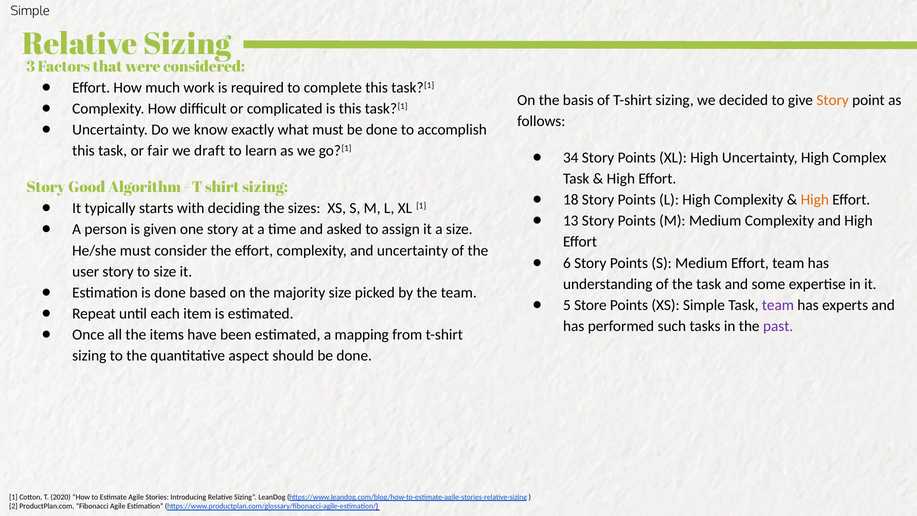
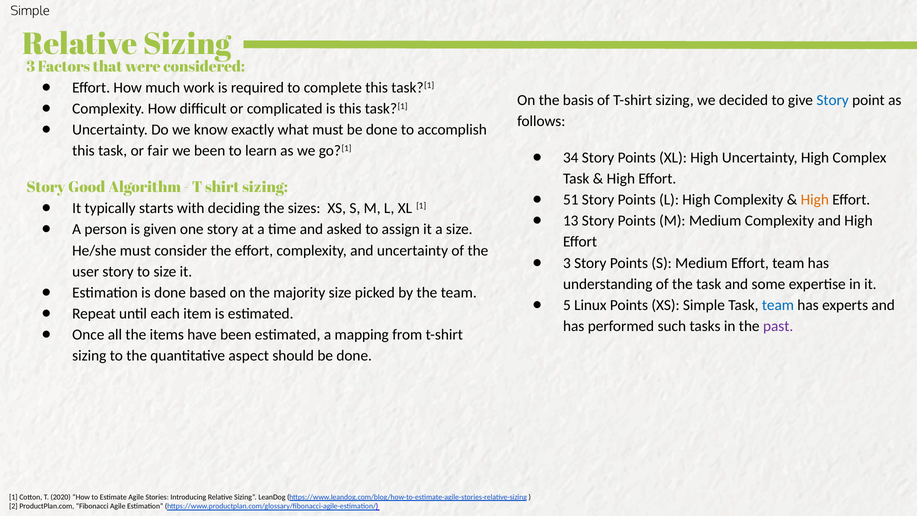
Story colour: orange -> blue (833, 100)
we draft: draft -> been (210, 151)
18: 18 -> 51 (571, 200)
6: 6 -> 3 (567, 263)
Store: Store -> Linux (590, 305)
team colour: purple -> blue (778, 305)
